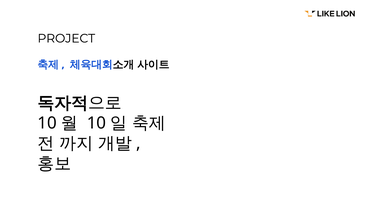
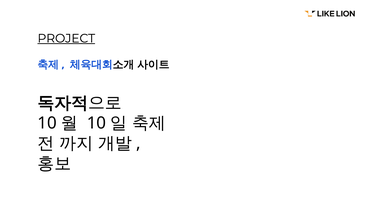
PROJECT underline: none -> present (66, 38)
